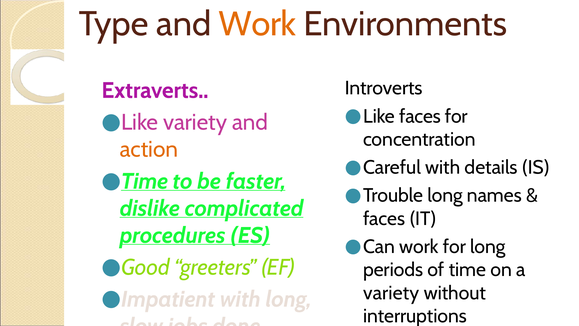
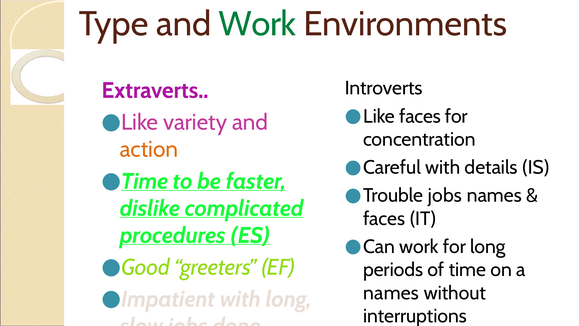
Work colour: orange -> green (258, 24)
Trouble long: long -> jobs (445, 195)
variety: variety -> names (391, 293)
